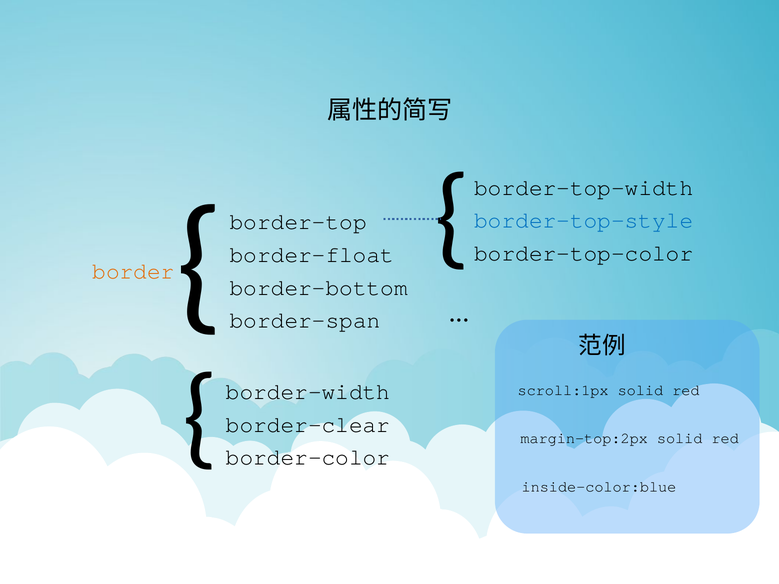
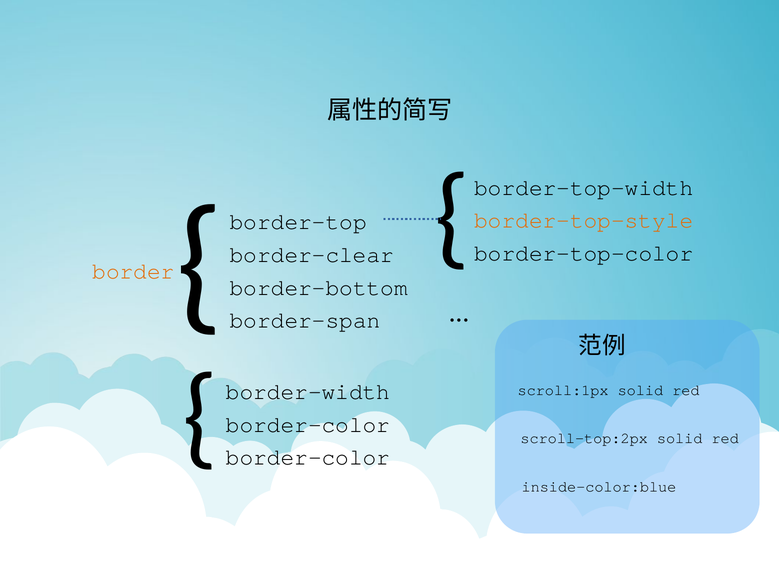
border-top-style colour: blue -> orange (584, 221)
border-float: border-float -> border-clear (312, 255)
border-clear: border-clear -> border-color (308, 425)
margin-top:2px: margin-top:2px -> scroll-top:2px (584, 438)
